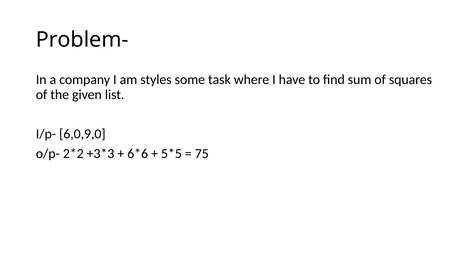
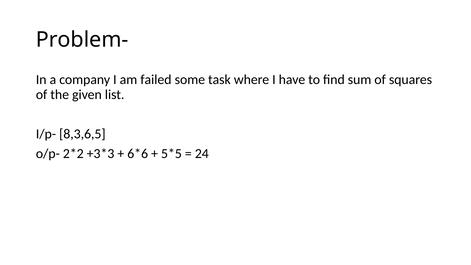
styles: styles -> failed (156, 80)
6,0,9,0: 6,0,9,0 -> 8,3,6,5 (82, 134)
75: 75 -> 24 (202, 154)
